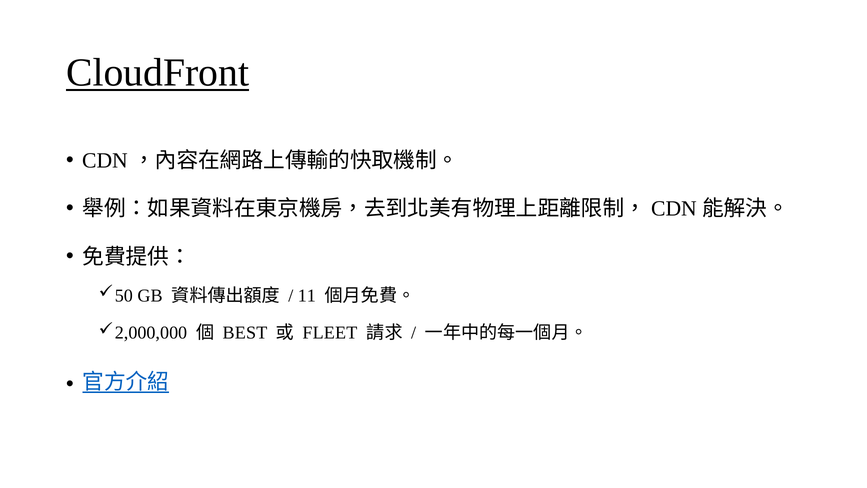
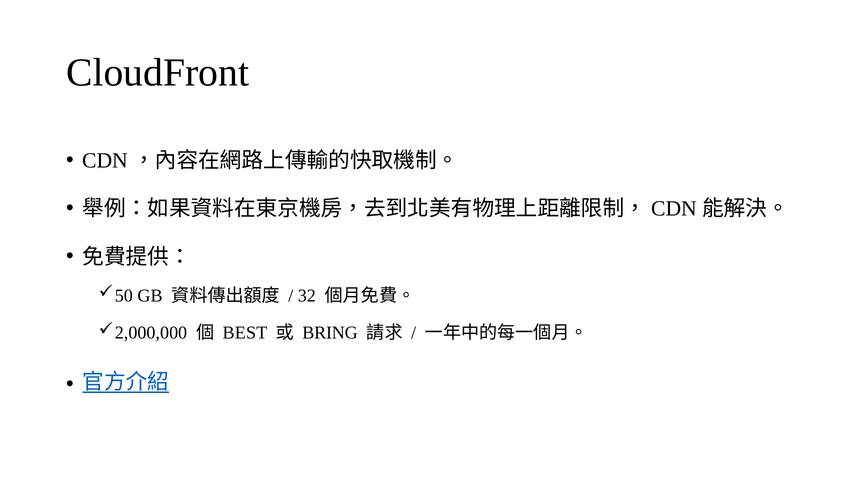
CloudFront underline: present -> none (158, 73)
11: 11 -> 32 (307, 296)
FLEET: FLEET -> BRING (330, 333)
